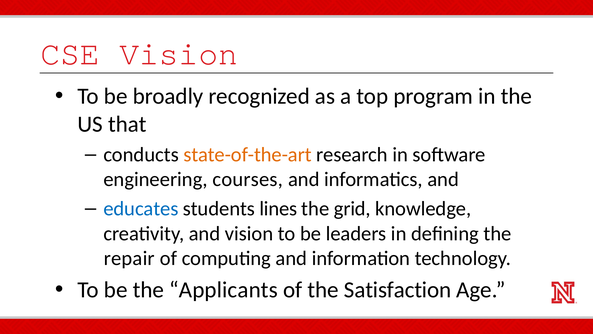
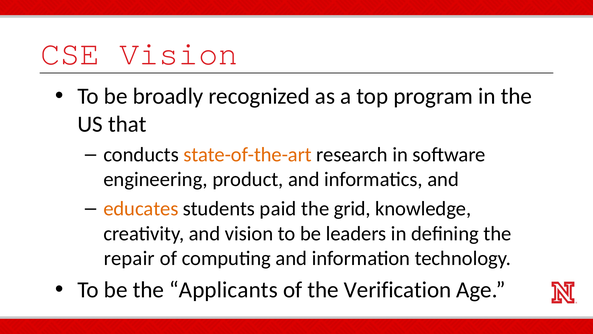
courses: courses -> product (248, 179)
educates colour: blue -> orange (141, 209)
lines: lines -> paid (278, 209)
Satisfaction: Satisfaction -> Verification (398, 290)
